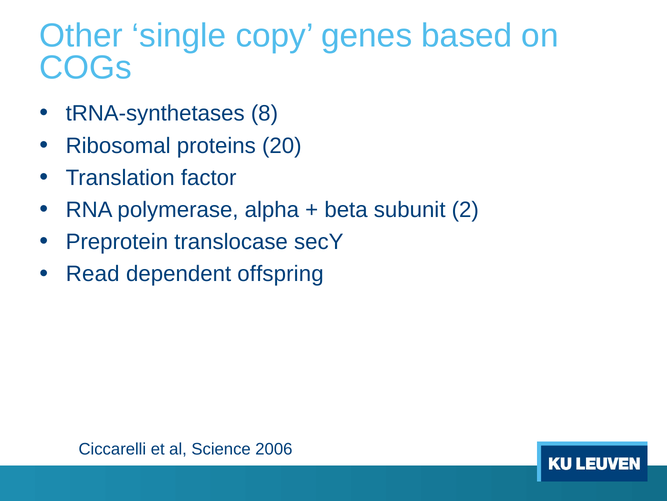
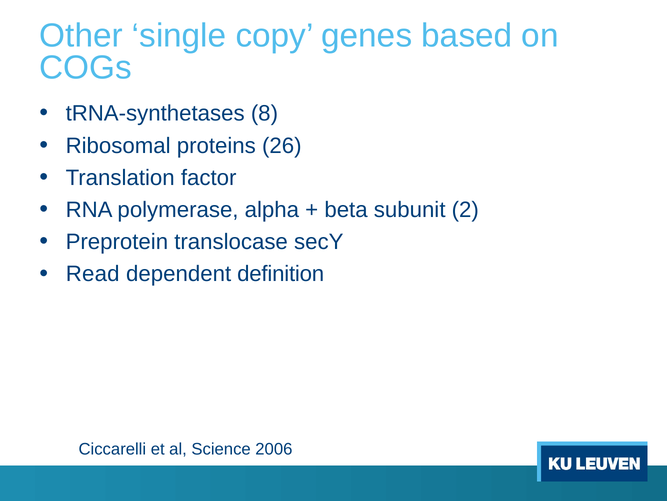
20: 20 -> 26 (282, 145)
offspring: offspring -> definition (281, 274)
